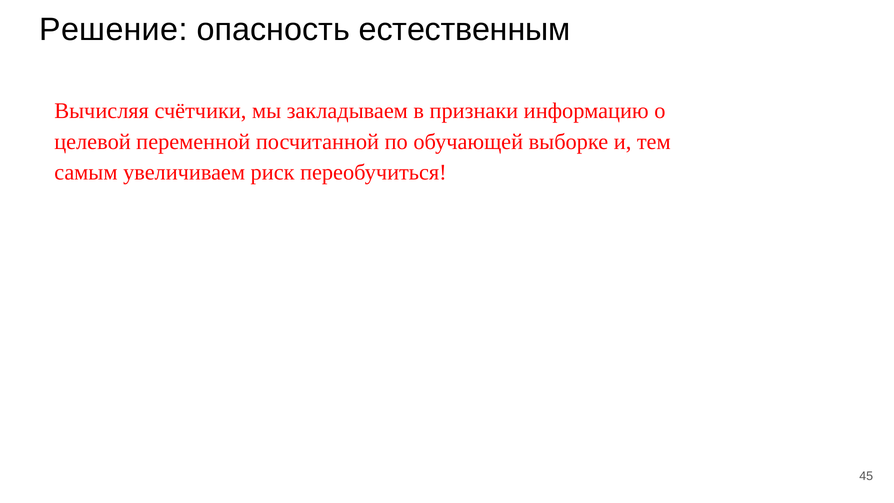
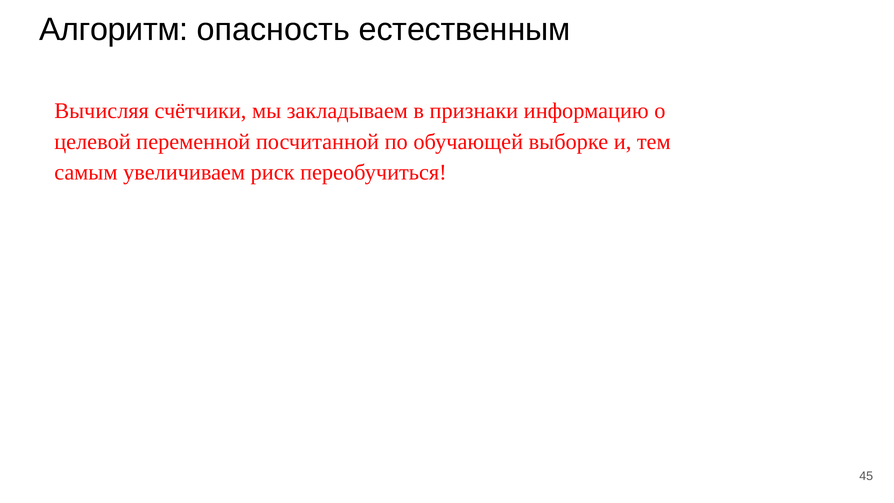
Решение: Решение -> Алгоритм (114, 29)
